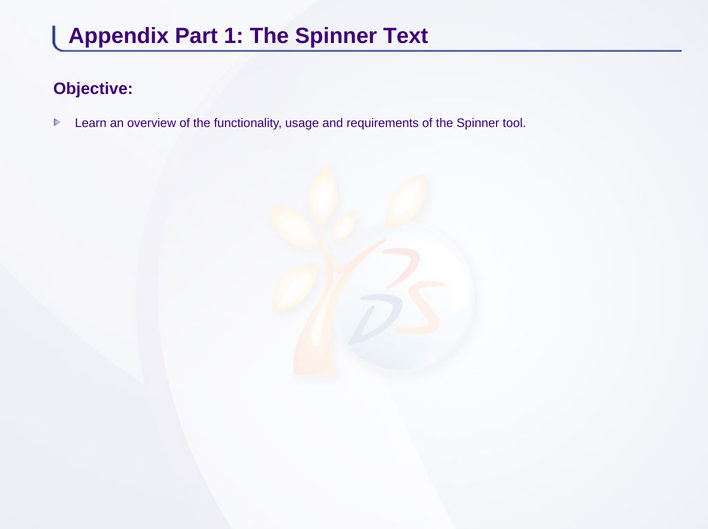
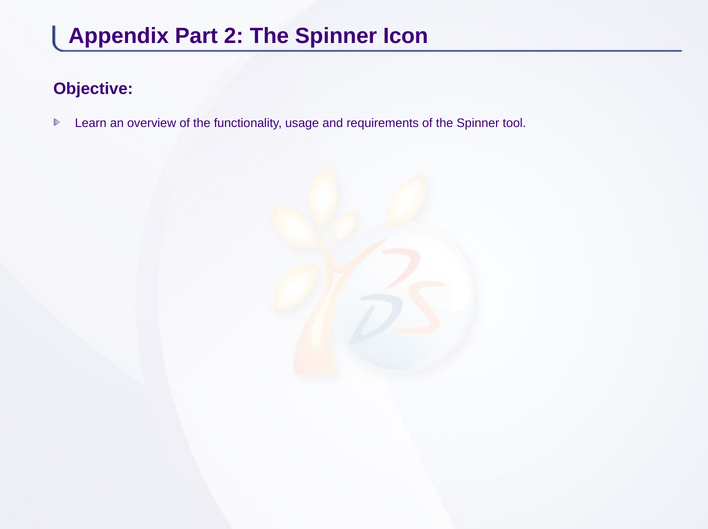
1: 1 -> 2 (234, 36)
Text: Text -> Icon (406, 36)
